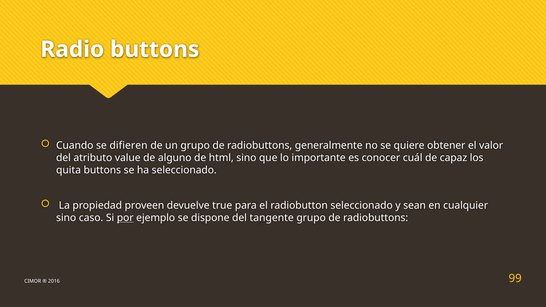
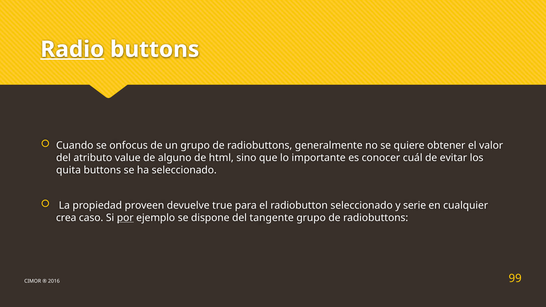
Radio underline: none -> present (72, 49)
difieren: difieren -> onfocus (129, 145)
capaz: capaz -> evitar (453, 158)
sean: sean -> serie (415, 206)
sino: sino -> crea (66, 218)
